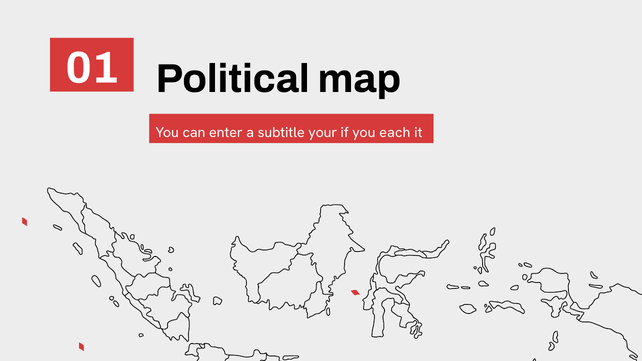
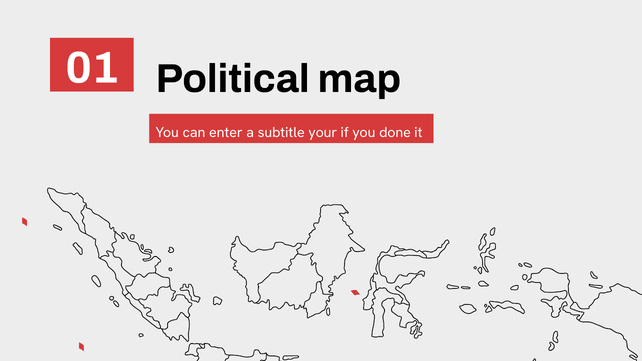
each: each -> done (395, 132)
